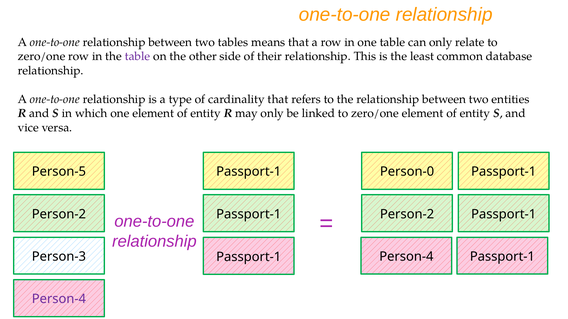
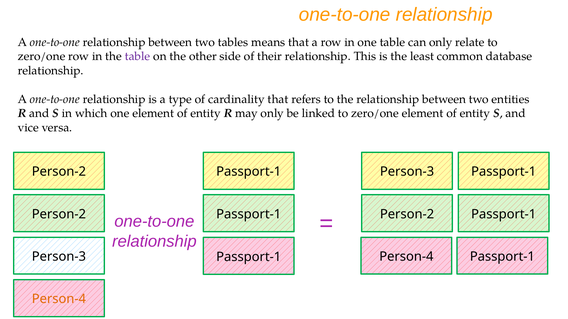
Person-5: Person-5 -> Person-2 (59, 172)
Person-0: Person-0 -> Person-3 (407, 172)
Person-4 colour: purple -> orange (59, 299)
